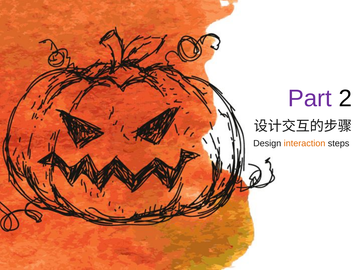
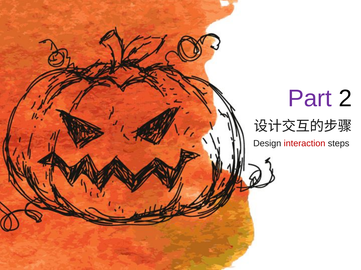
interaction colour: orange -> red (305, 144)
